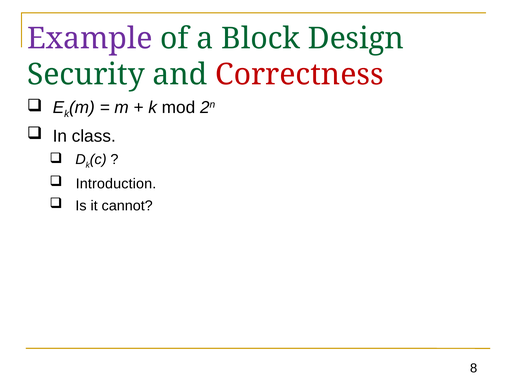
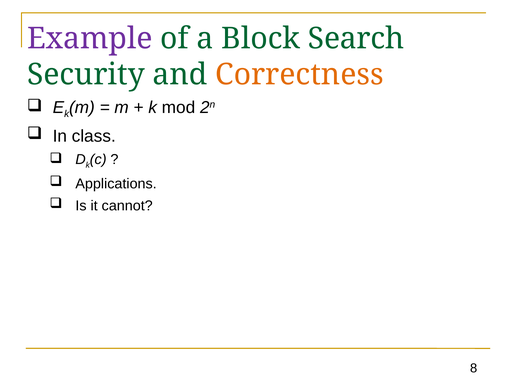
Design: Design -> Search (356, 38)
Correctness colour: red -> orange (299, 75)
Introduction: Introduction -> Applications (116, 184)
